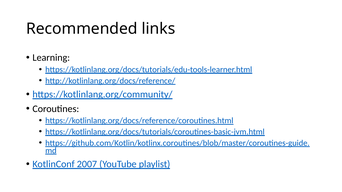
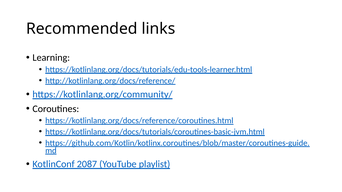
2007: 2007 -> 2087 (87, 165)
